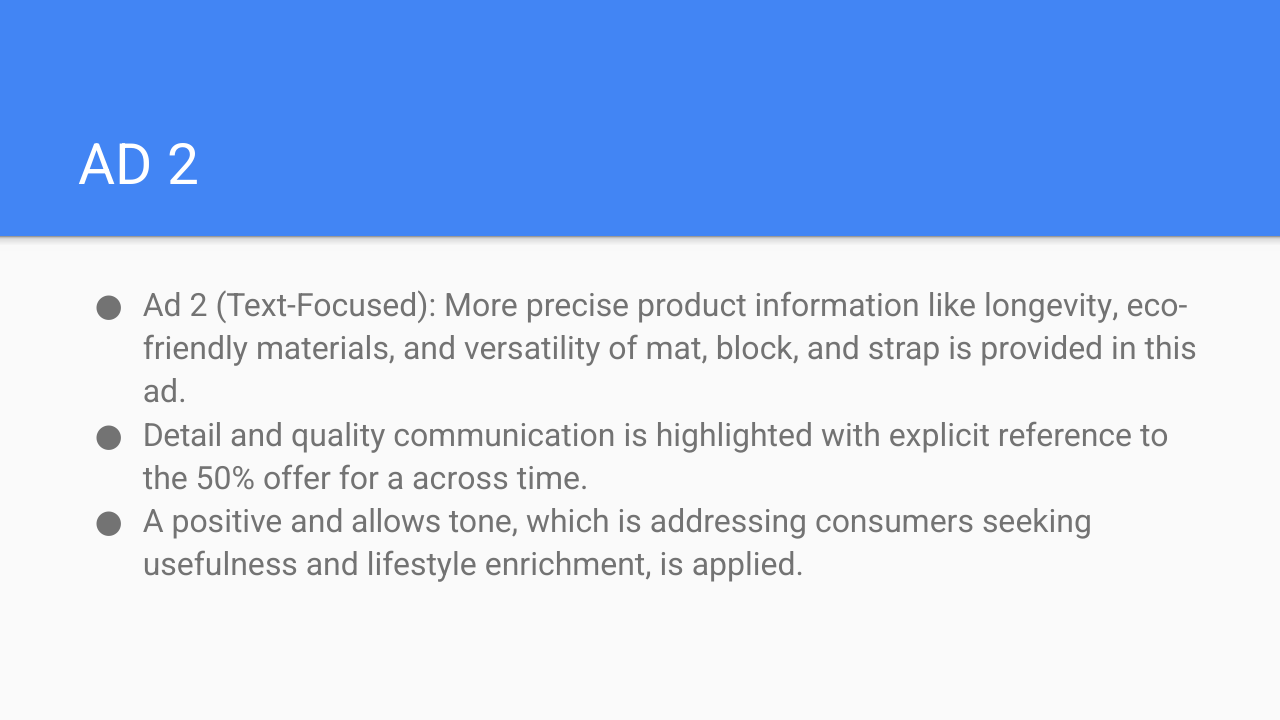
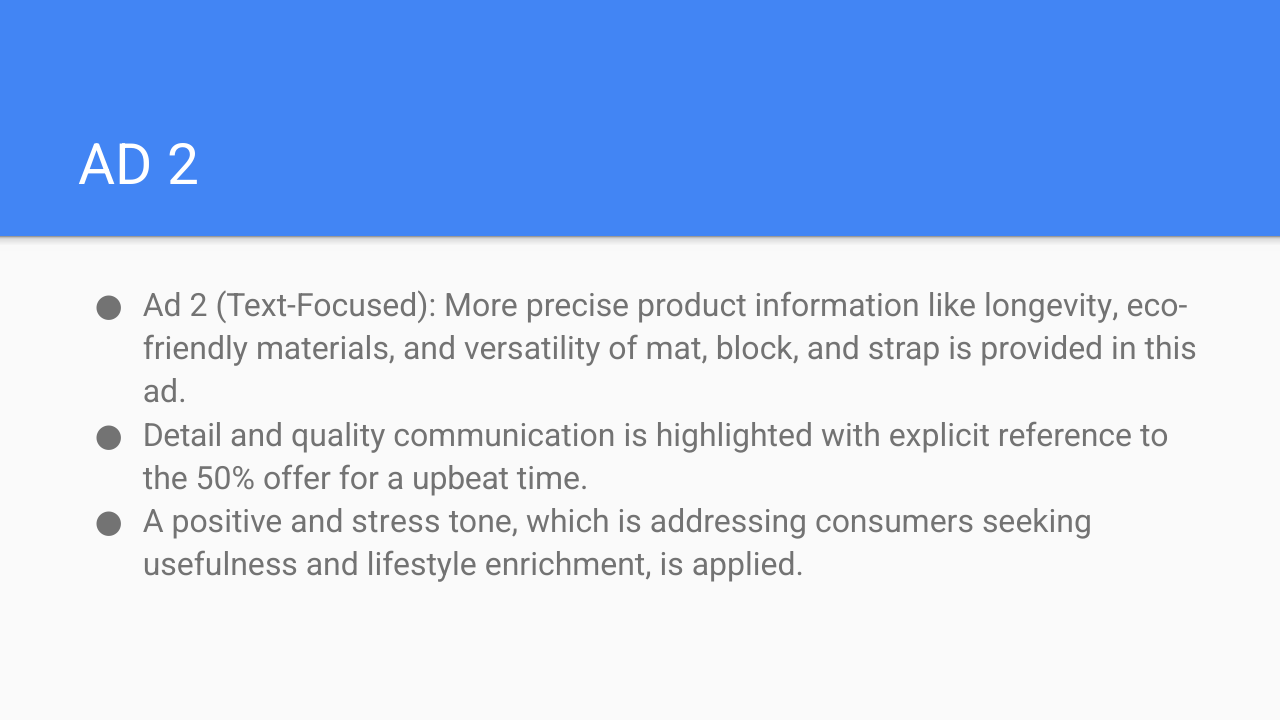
across: across -> upbeat (461, 479)
allows: allows -> stress (396, 522)
